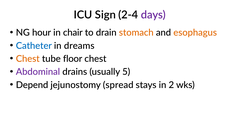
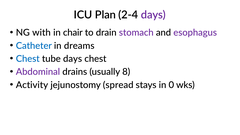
Sign: Sign -> Plan (105, 15)
hour: hour -> with (41, 33)
stomach colour: orange -> purple (136, 33)
esophagus colour: orange -> purple (195, 33)
Chest colour: orange -> blue (28, 59)
tube floor: floor -> days (73, 59)
5: 5 -> 8 (126, 72)
Depend: Depend -> Activity (32, 85)
2: 2 -> 0 (171, 85)
